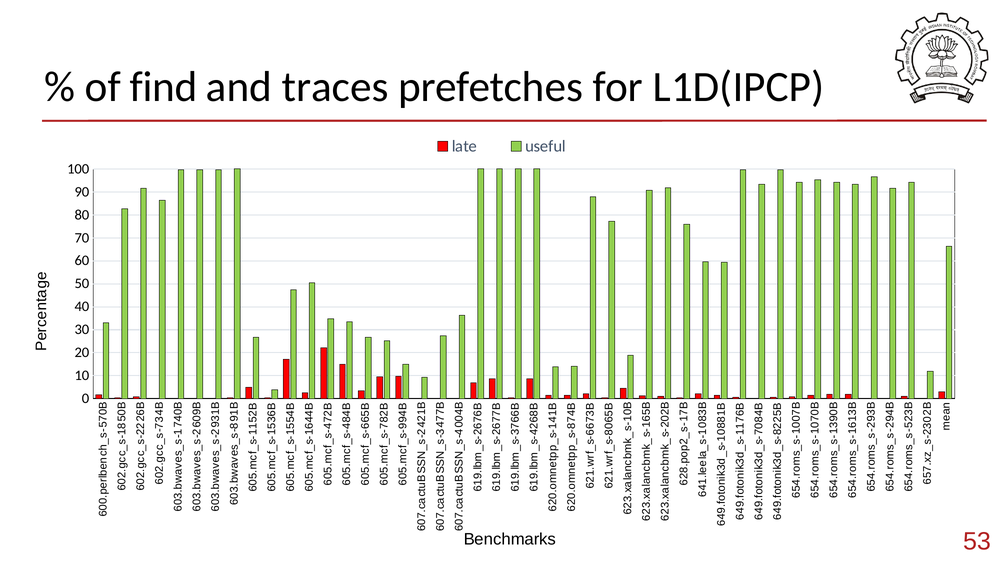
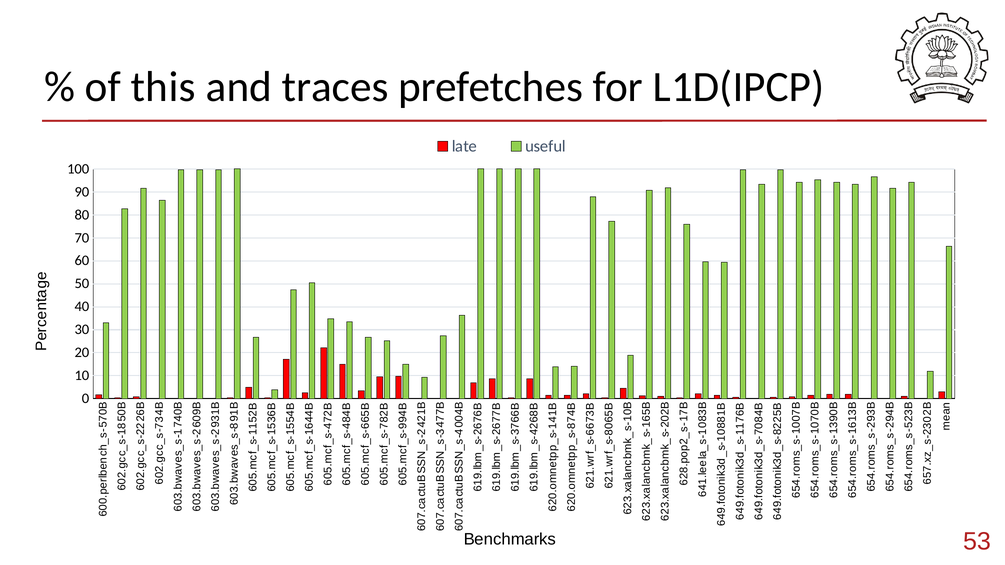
find: find -> this (163, 87)
